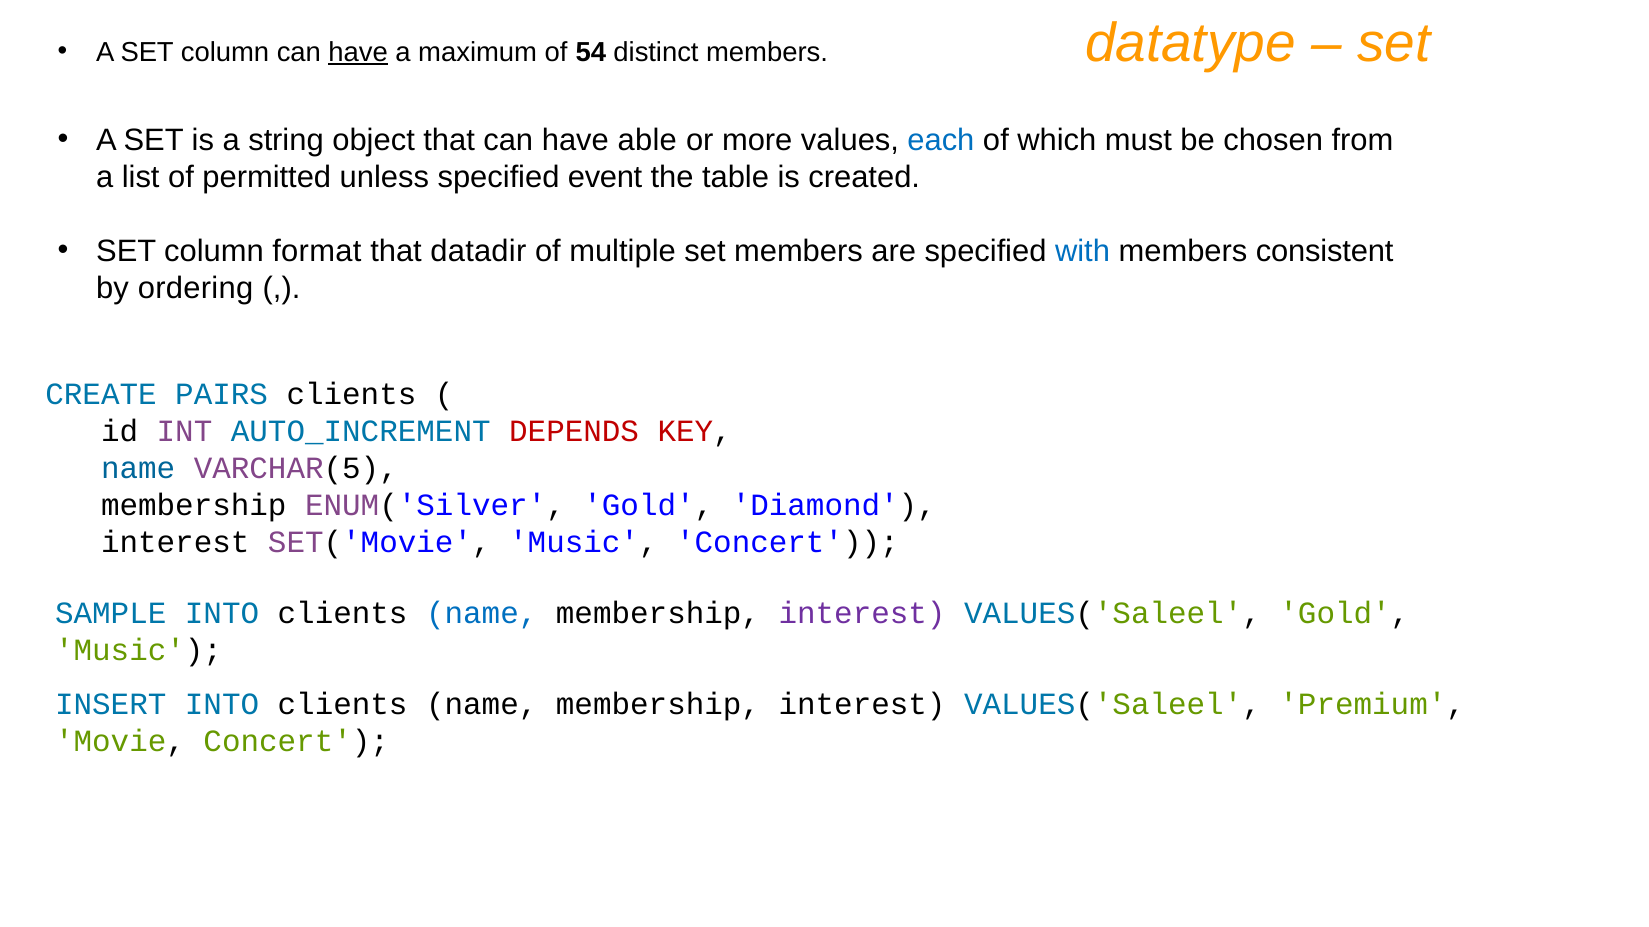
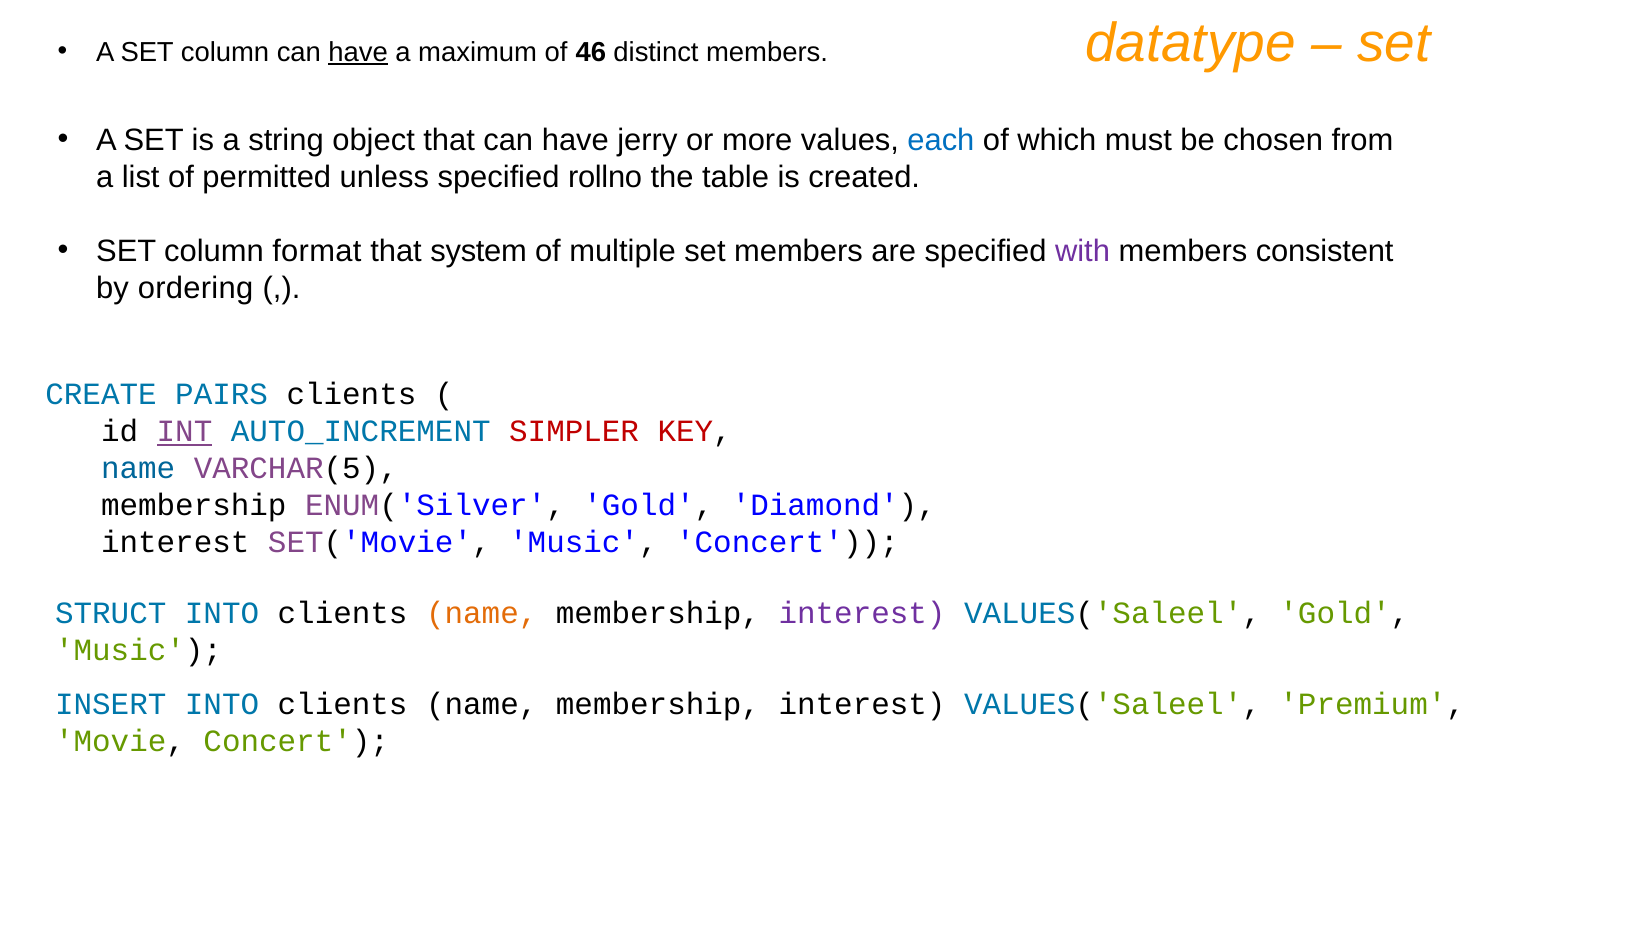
54: 54 -> 46 (591, 52)
able: able -> jerry (647, 140)
event: event -> rollno (605, 177)
datadir: datadir -> system (479, 251)
with colour: blue -> purple (1083, 251)
INT underline: none -> present (185, 432)
DEPENDS: DEPENDS -> SIMPLER (574, 432)
SAMPLE: SAMPLE -> STRUCT (111, 614)
name colour: blue -> orange (482, 614)
